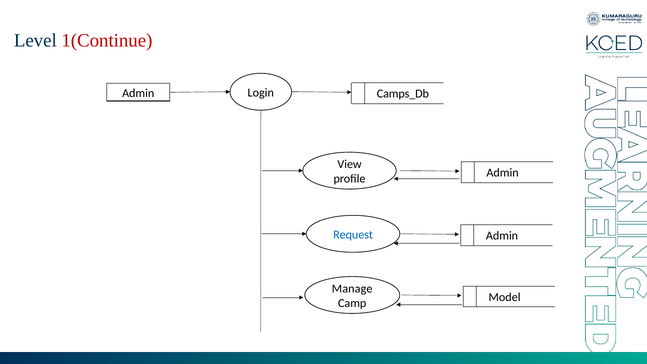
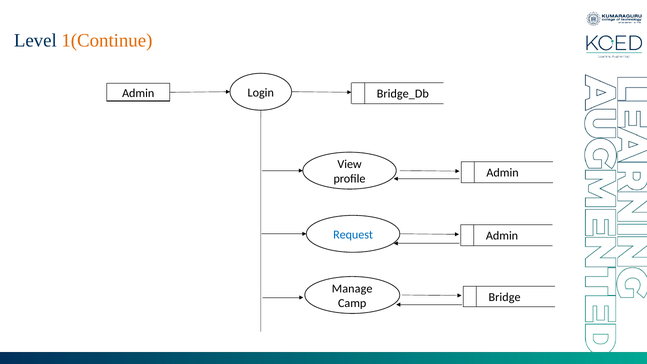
1(Continue colour: red -> orange (107, 41)
Camps_Db: Camps_Db -> Bridge_Db (403, 94)
Model: Model -> Bridge (505, 297)
